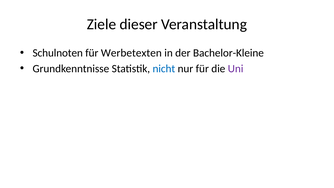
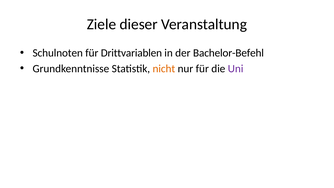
Werbetexten: Werbetexten -> Drittvariablen (131, 53)
Bachelor-Kleine: Bachelor-Kleine -> Bachelor-Befehl (228, 53)
nicht colour: blue -> orange (164, 69)
